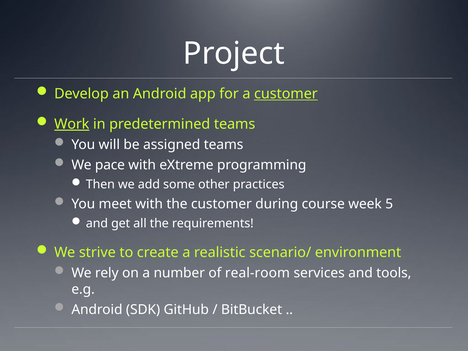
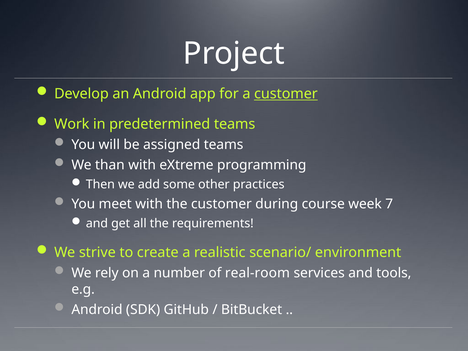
Work underline: present -> none (72, 124)
pace: pace -> than (110, 165)
5: 5 -> 7 (389, 204)
